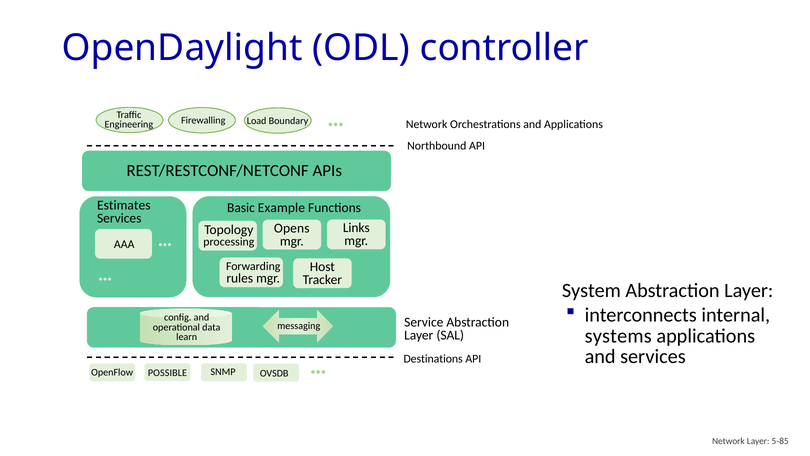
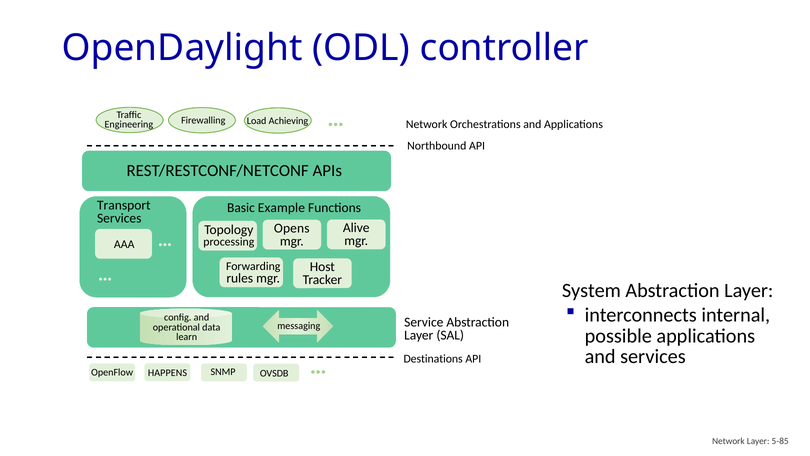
Boundary: Boundary -> Achieving (288, 121)
Estimates: Estimates -> Transport (124, 205)
Links: Links -> Alive (356, 228)
systems: systems -> possible (618, 336)
POSSIBLE: POSSIBLE -> HAPPENS (167, 373)
